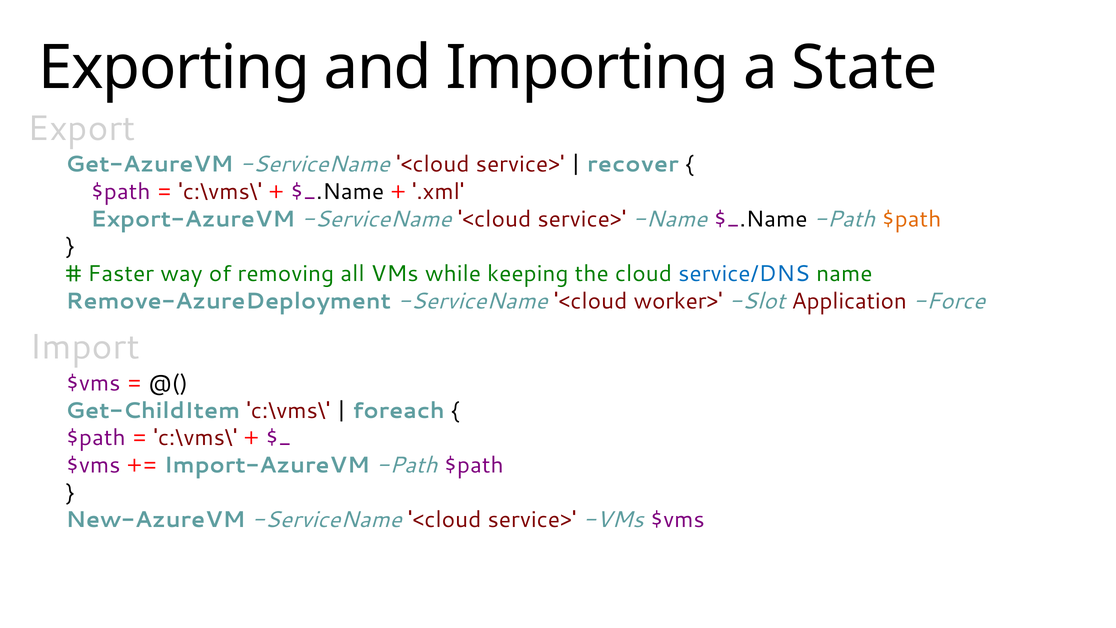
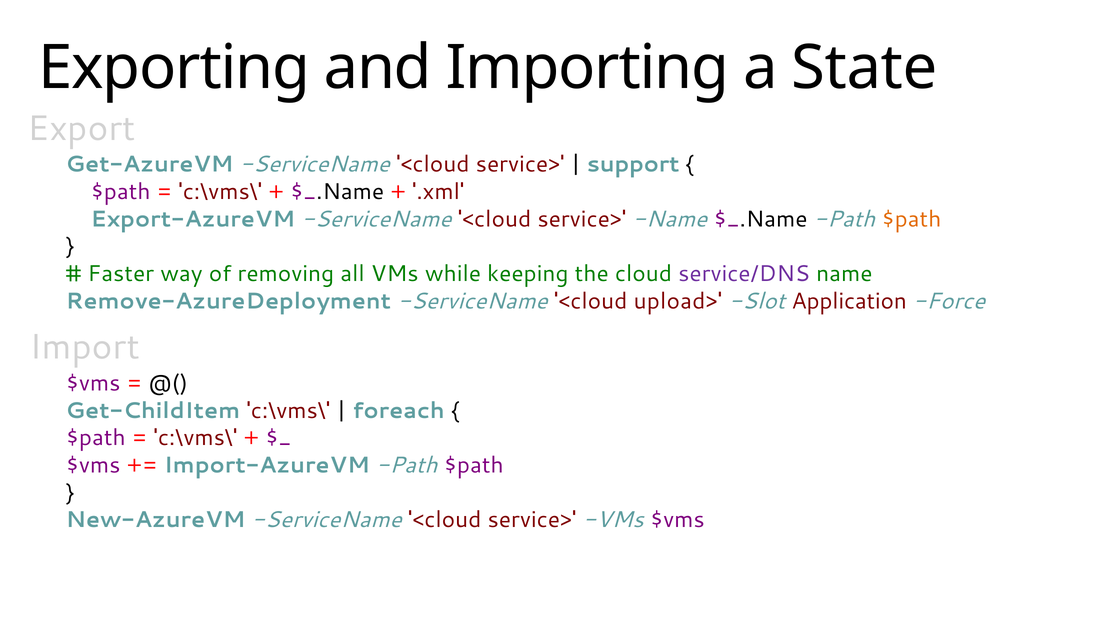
recover: recover -> support (633, 164)
service/DNS colour: blue -> purple (744, 274)
worker>: worker> -> upload> (678, 301)
